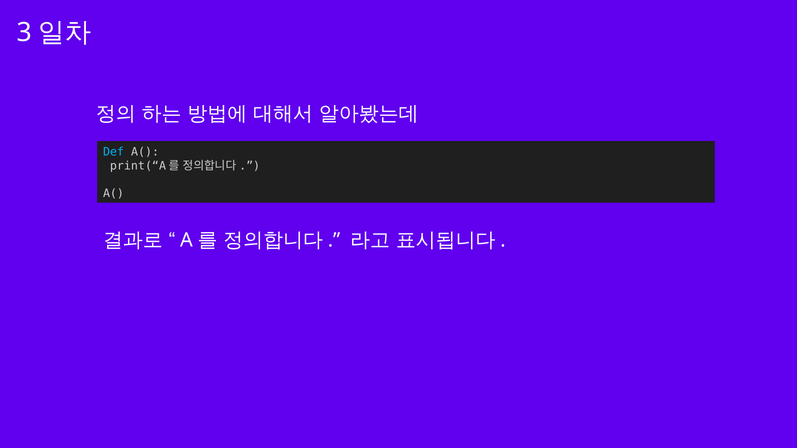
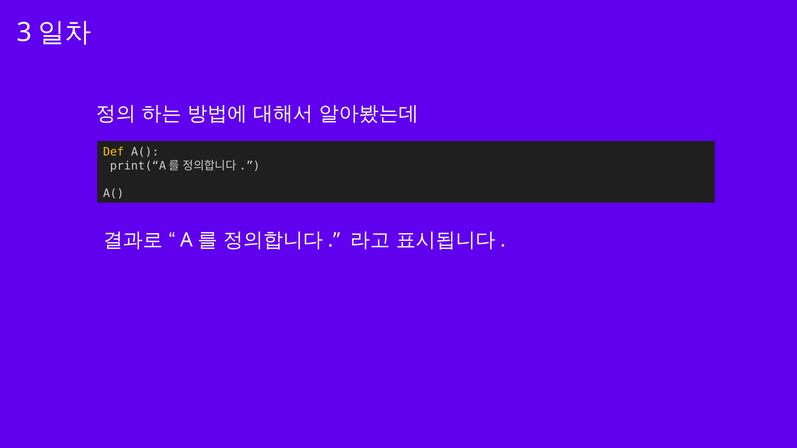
Def colour: light blue -> yellow (114, 152)
